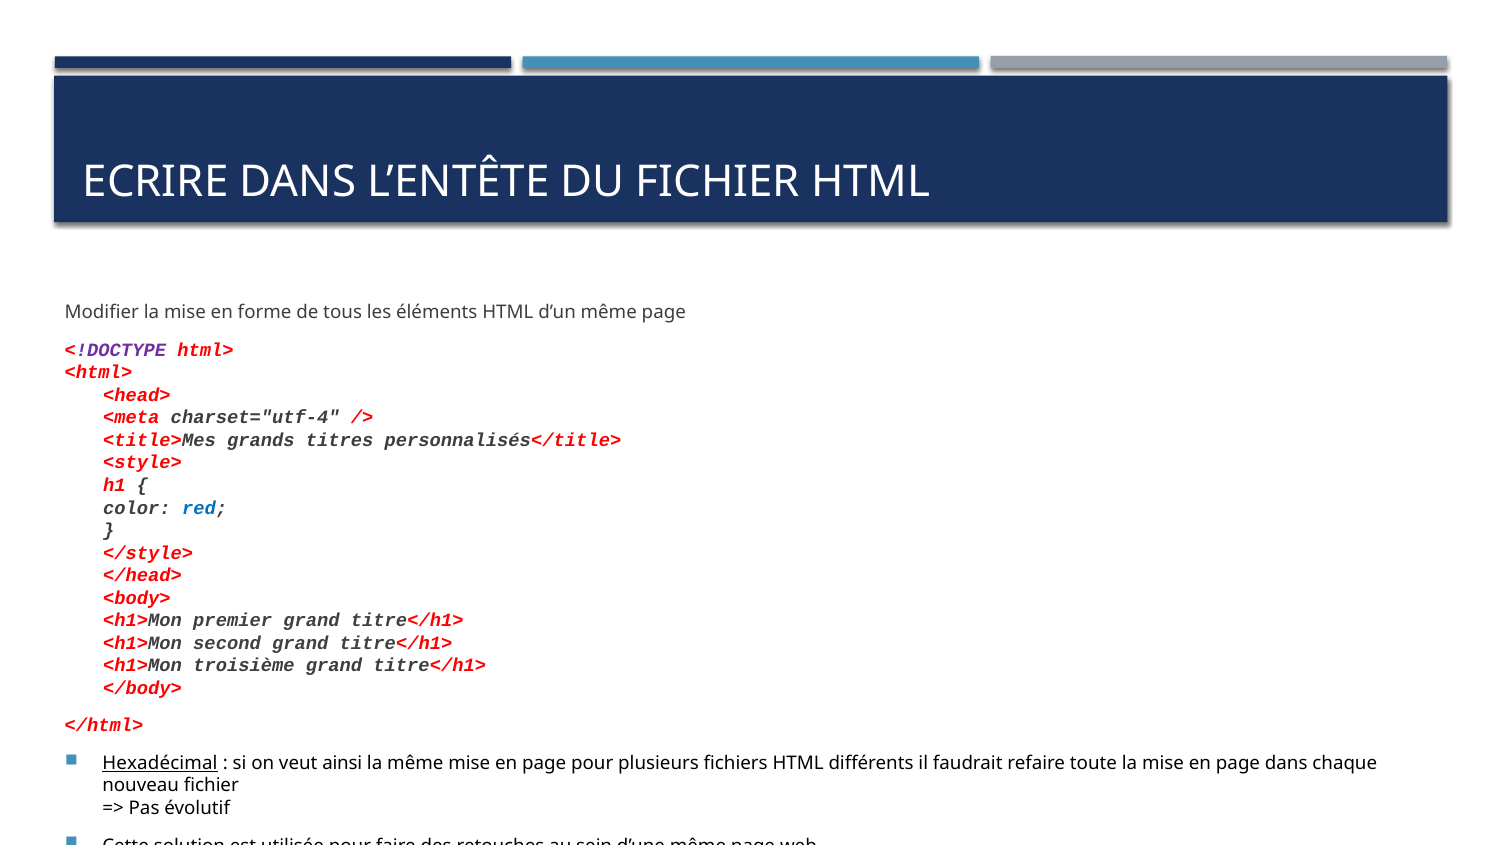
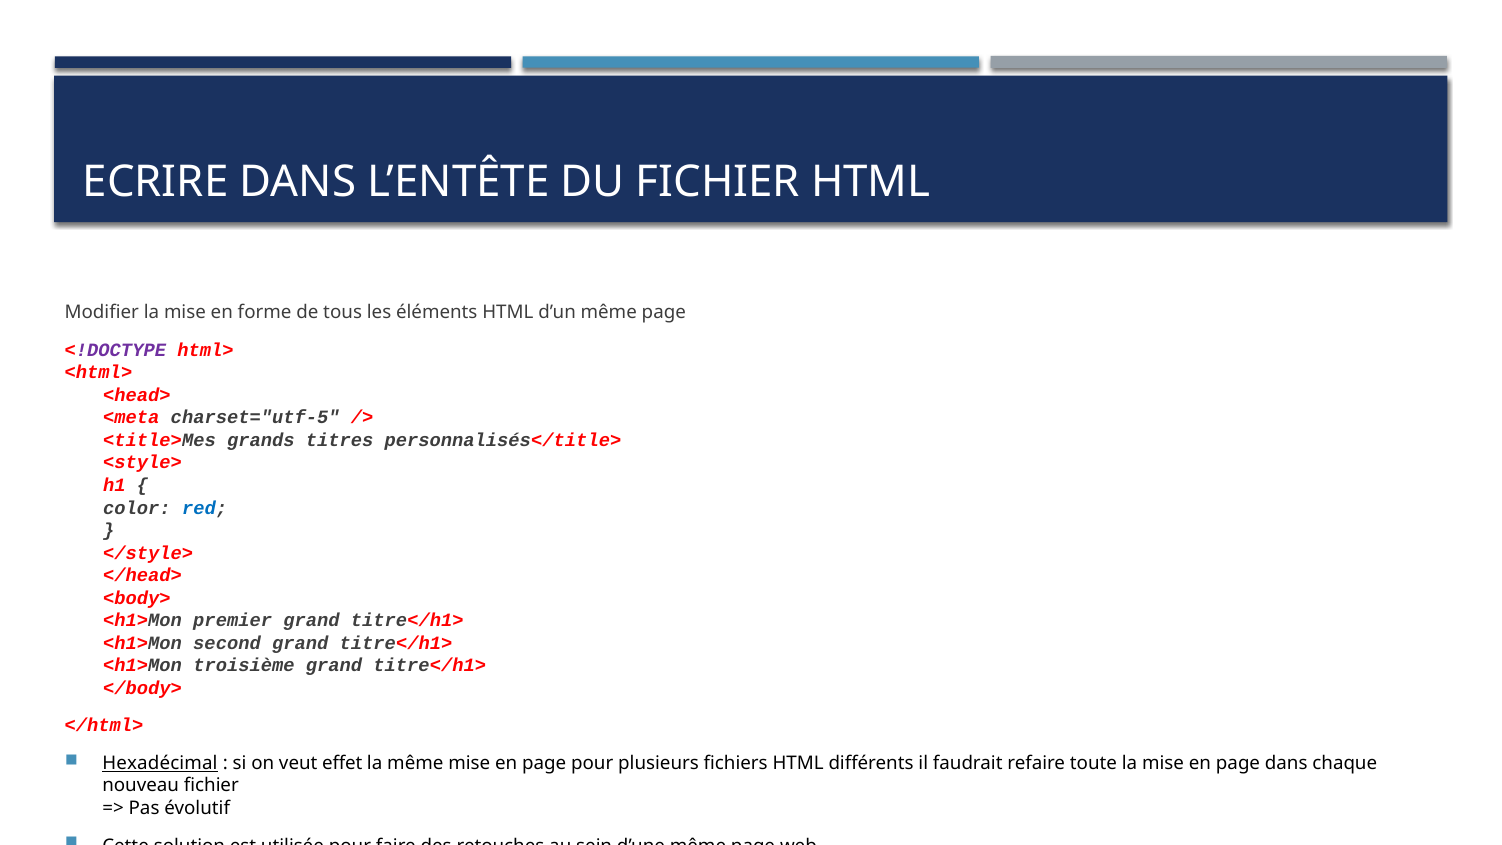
charset="utf-4: charset="utf-4 -> charset="utf-5 (255, 418)
ainsi: ainsi -> effet (342, 763)
